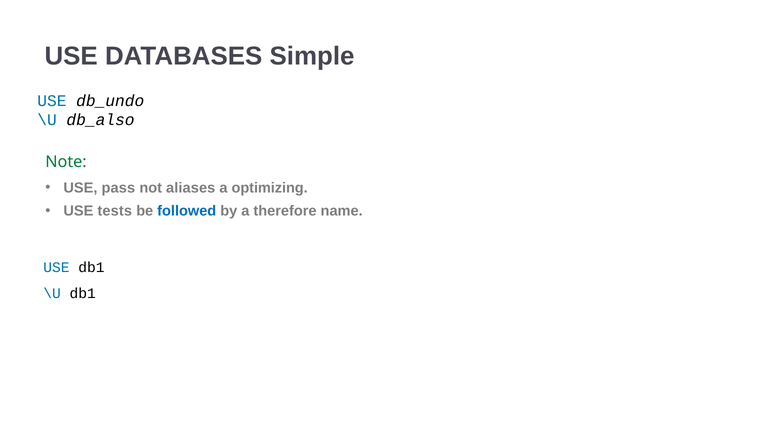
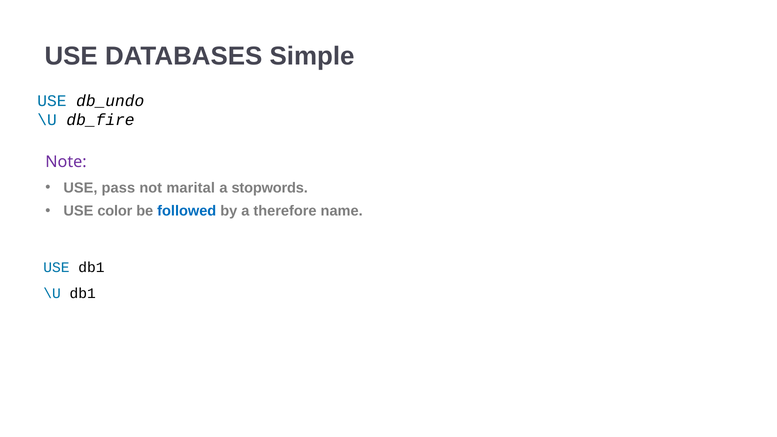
db_also: db_also -> db_fire (101, 120)
Note colour: green -> purple (66, 162)
aliases: aliases -> marital (191, 188)
optimizing: optimizing -> stopwords (270, 188)
tests: tests -> color (115, 211)
